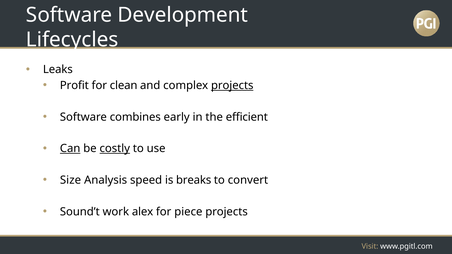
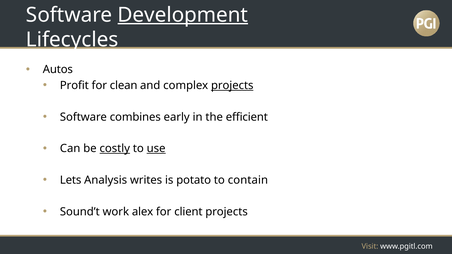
Development underline: none -> present (183, 15)
Leaks: Leaks -> Autos (58, 70)
Can underline: present -> none (70, 149)
use underline: none -> present (156, 149)
Size: Size -> Lets (71, 180)
speed: speed -> writes (146, 180)
breaks: breaks -> potato (194, 180)
convert: convert -> contain (248, 180)
piece: piece -> client (188, 212)
